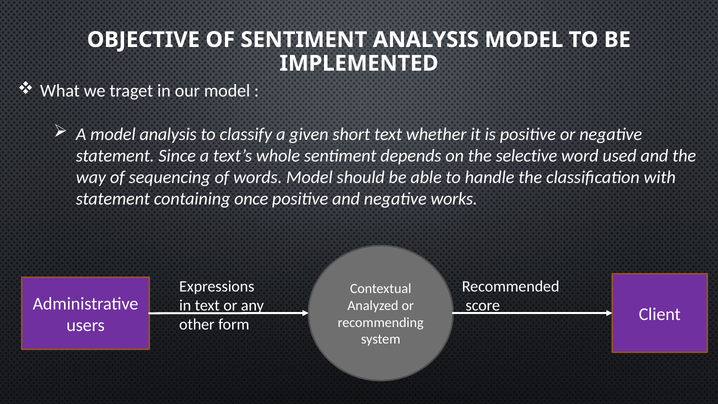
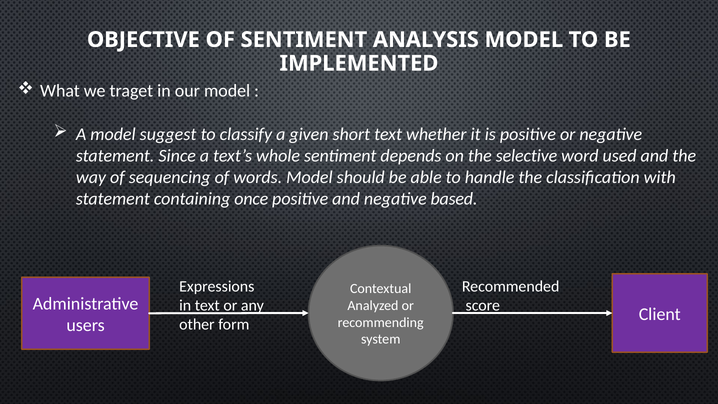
model analysis: analysis -> suggest (168, 134)
works: works -> based (454, 199)
